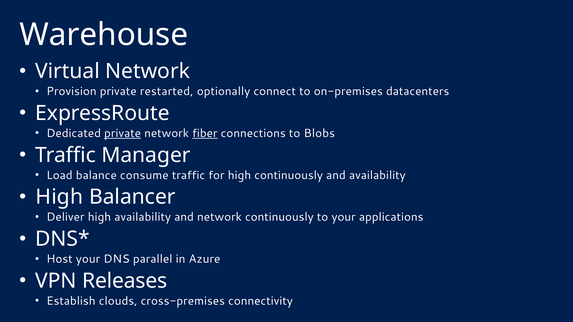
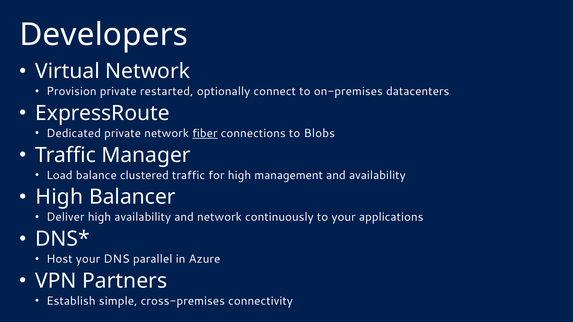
Warehouse: Warehouse -> Developers (104, 35)
private underline: present -> none (123, 133)
consume: consume -> clustered (144, 175)
high continuously: continuously -> management (289, 175)
Releases: Releases -> Partners (125, 281)
clouds: clouds -> simple (118, 301)
